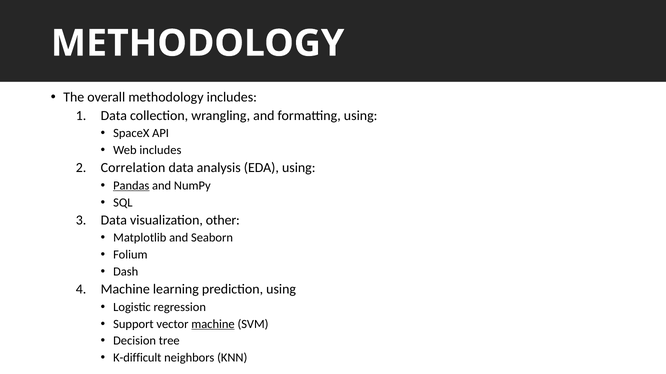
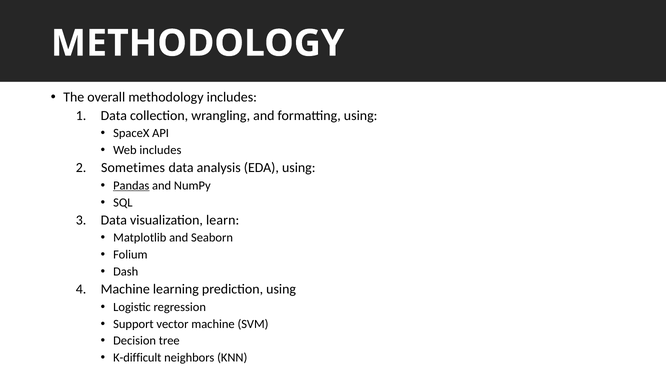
Correlation: Correlation -> Sometimes (133, 168)
other: other -> learn (223, 220)
machine underline: present -> none (213, 324)
